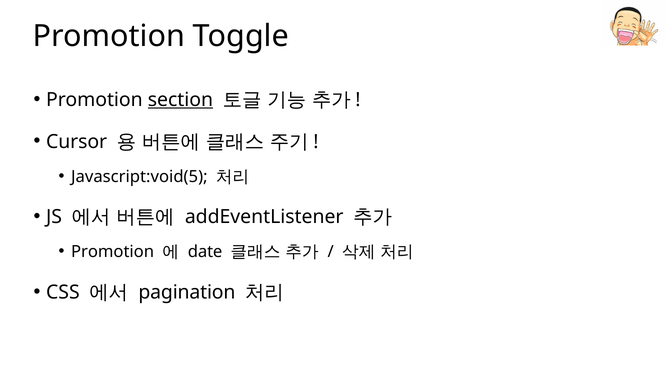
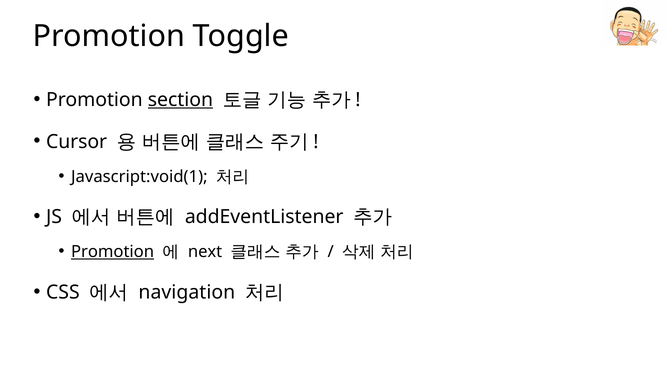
Javascript:void(5: Javascript:void(5 -> Javascript:void(1 (139, 176)
Promotion underline: none -> present (113, 252)
date: date -> next (205, 252)
pagination: pagination -> navigation (187, 292)
